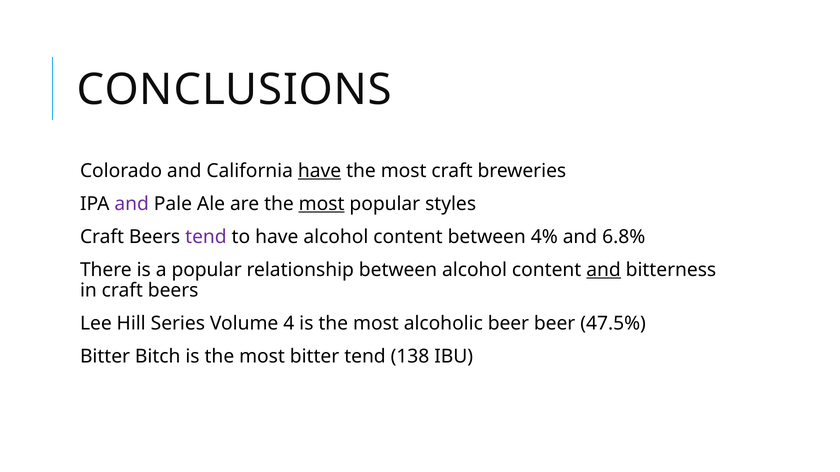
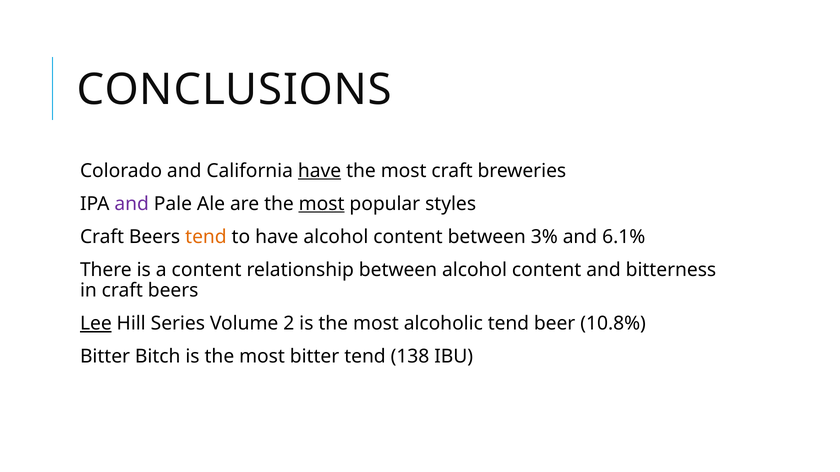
tend colour: purple -> orange (206, 237)
4%: 4% -> 3% (544, 237)
6.8%: 6.8% -> 6.1% (624, 237)
a popular: popular -> content (207, 270)
and underline: present -> none (604, 270)
Lee underline: none -> present (96, 324)
4: 4 -> 2 (289, 324)
alcoholic beer: beer -> tend (508, 324)
47.5%: 47.5% -> 10.8% (613, 324)
